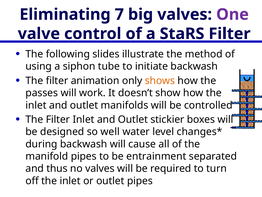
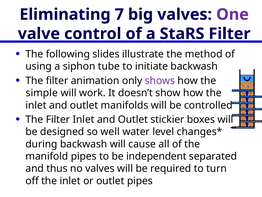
shows colour: orange -> purple (160, 80)
passes: passes -> simple (42, 93)
entrainment: entrainment -> independent (156, 156)
